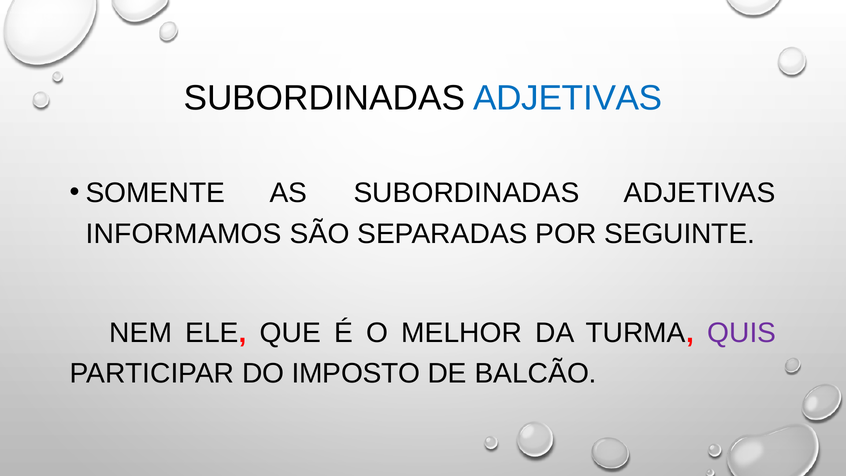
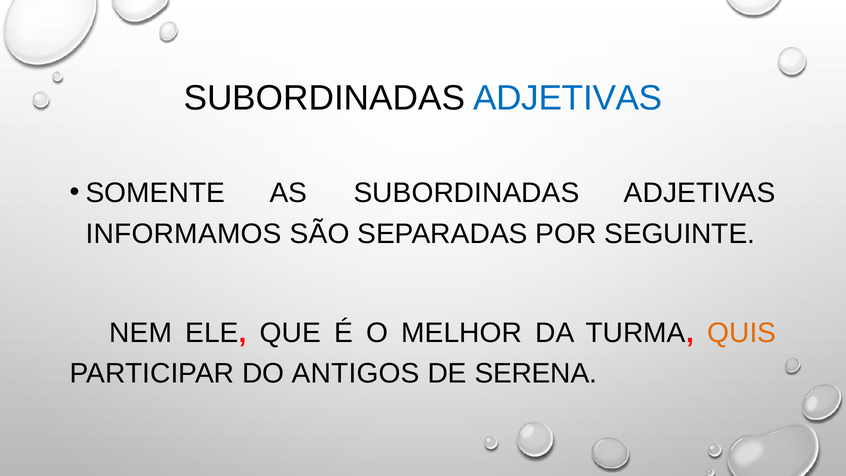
QUIS colour: purple -> orange (742, 333)
IMPOSTO: IMPOSTO -> ANTIGOS (356, 373)
BALCÃO: BALCÃO -> SERENA (536, 373)
